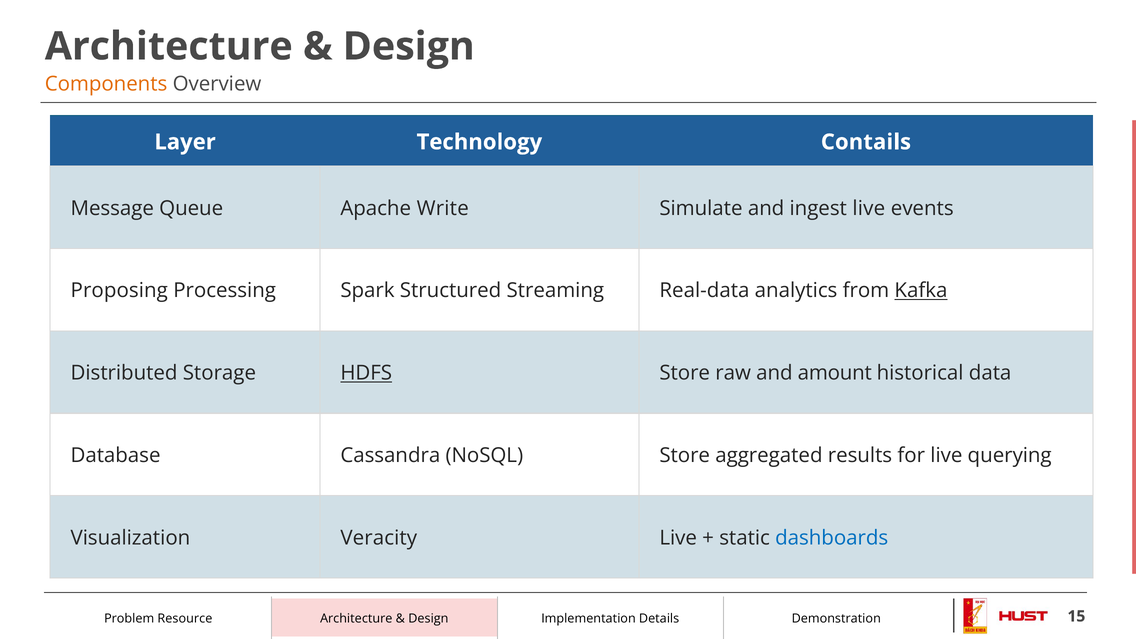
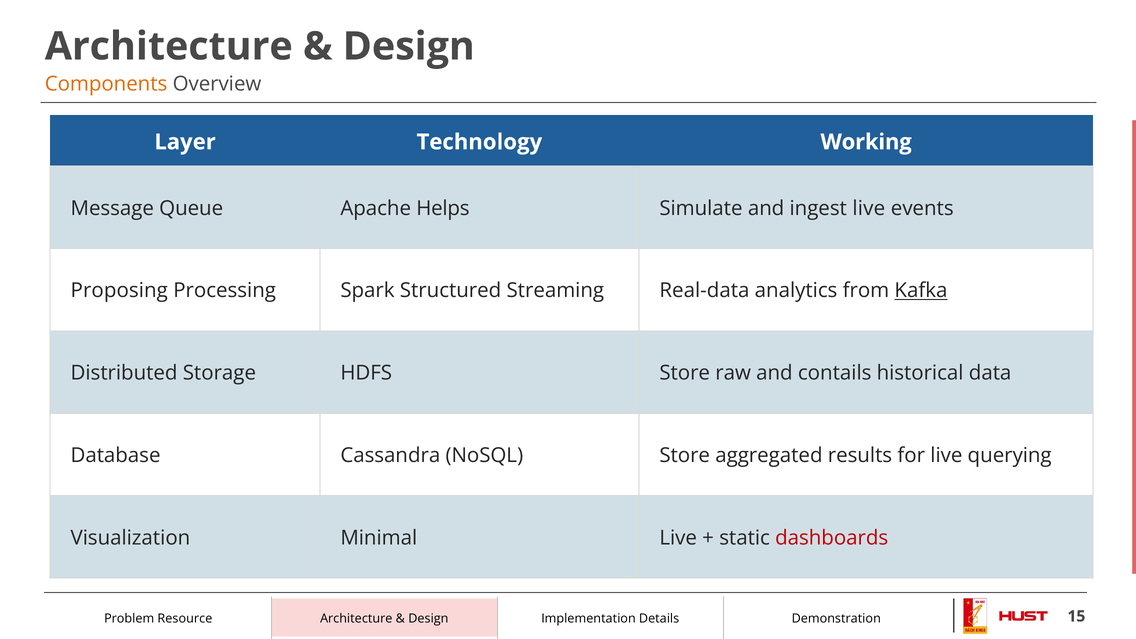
Contails: Contails -> Working (866, 142)
Write: Write -> Helps (443, 208)
HDFS underline: present -> none (366, 373)
amount: amount -> contails (835, 373)
Veracity: Veracity -> Minimal (379, 538)
dashboards colour: blue -> red (832, 538)
